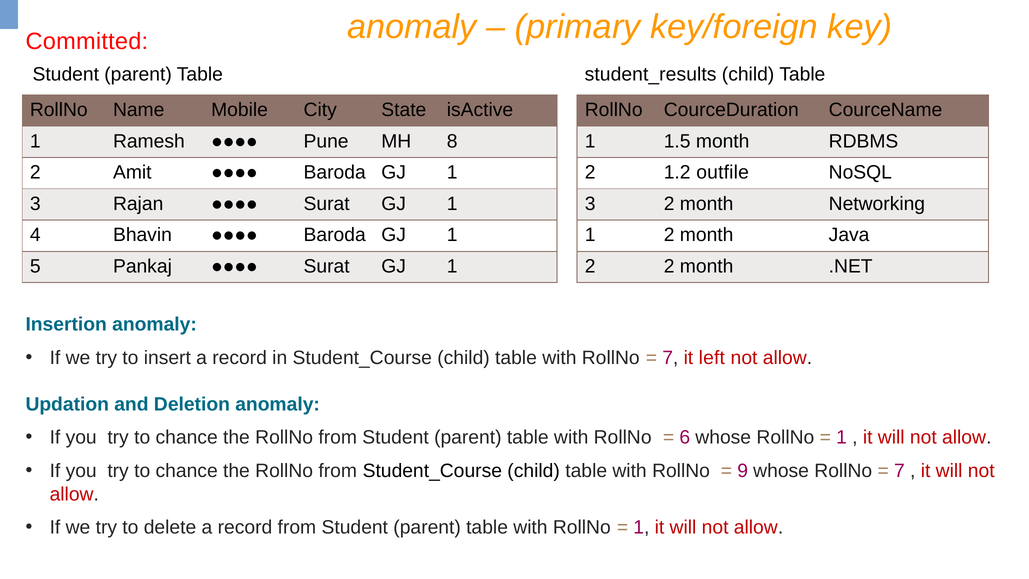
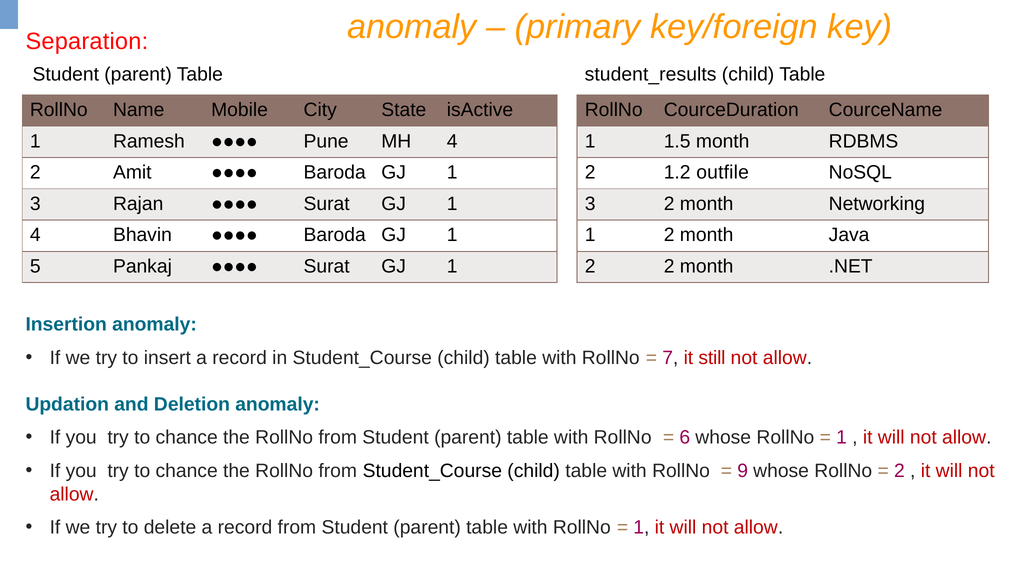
Committed: Committed -> Separation (87, 42)
MH 8: 8 -> 4 (452, 141)
left: left -> still (712, 358)
7: 7 -> 2 (899, 471)
